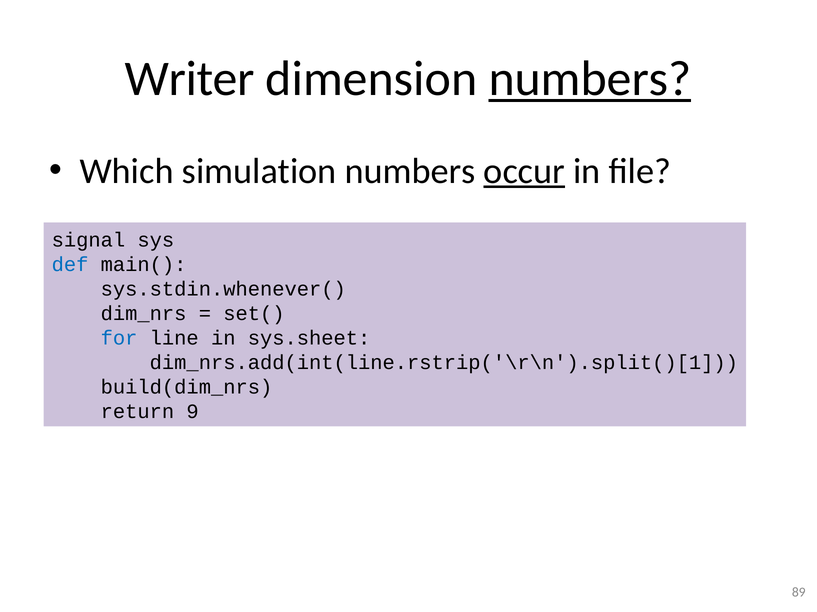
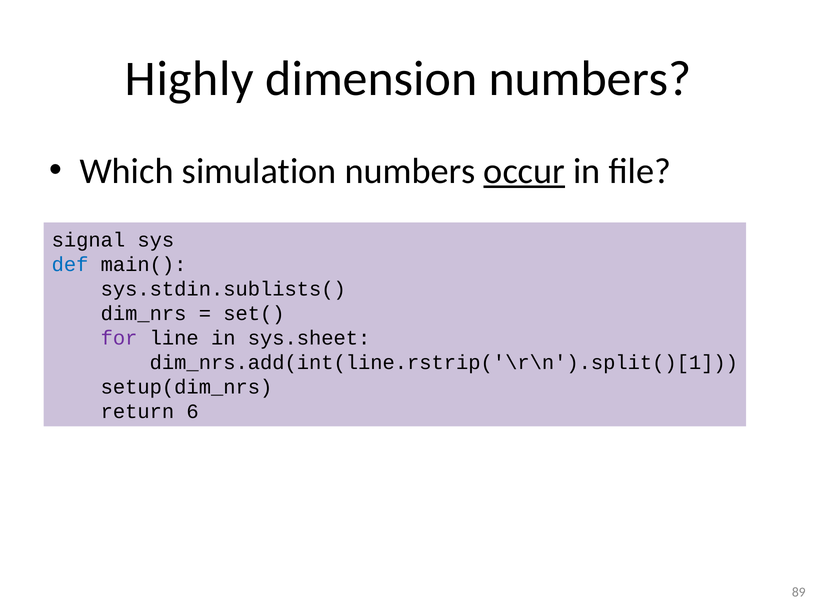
Writer: Writer -> Highly (189, 79)
numbers underline: present -> none (590, 79)
sys.stdin.whenever(: sys.stdin.whenever( -> sys.stdin.sublists( (223, 289)
for colour: blue -> purple (119, 338)
build(dim_nrs: build(dim_nrs -> setup(dim_nrs (186, 387)
9: 9 -> 6 (193, 412)
